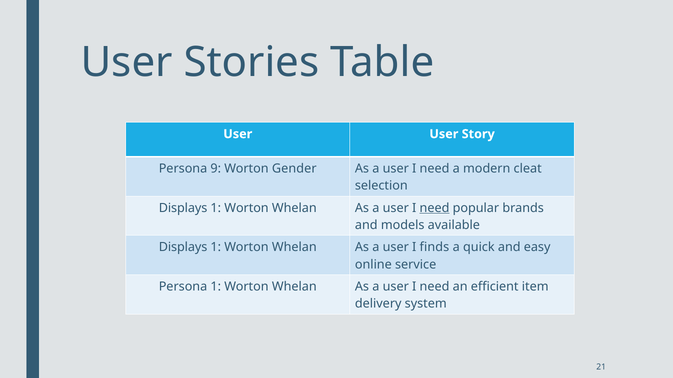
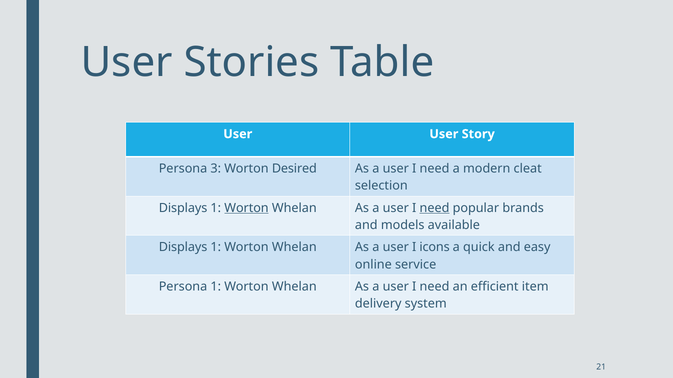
9: 9 -> 3 (216, 169)
Gender: Gender -> Desired (294, 169)
Worton underline: none -> present (246, 208)
finds: finds -> icons (435, 248)
